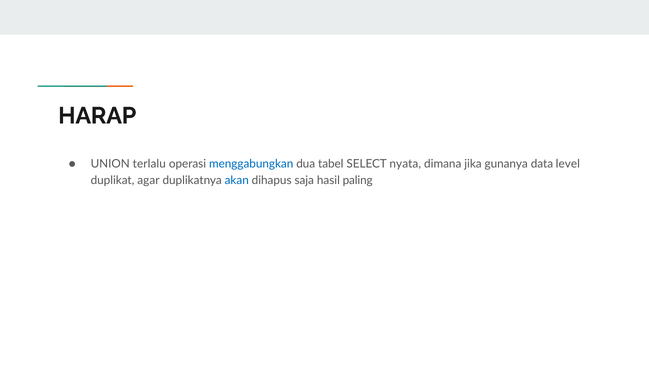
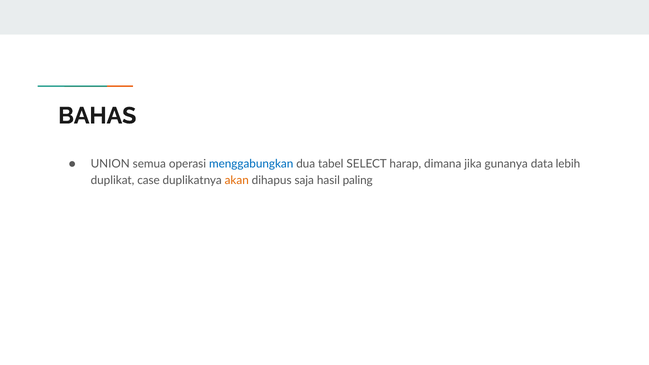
HARAP: HARAP -> BAHAS (97, 116)
terlalu: terlalu -> semua (149, 164)
nyata: nyata -> harap (405, 164)
level: level -> lebih (568, 164)
agar: agar -> case (149, 180)
akan colour: blue -> orange (237, 180)
